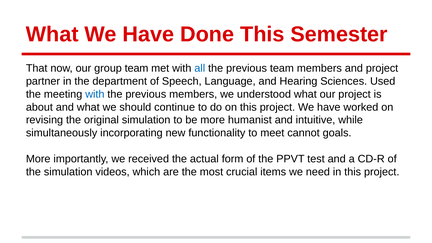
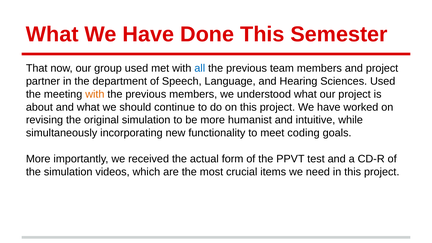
group team: team -> used (137, 68)
with colour: blue -> orange (95, 94)
cannot: cannot -> coding (303, 133)
